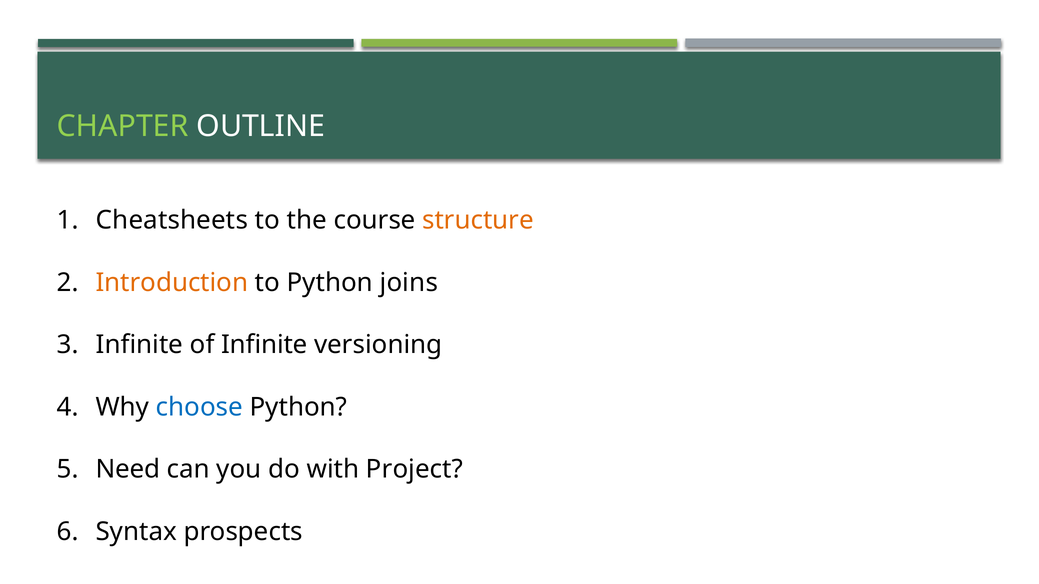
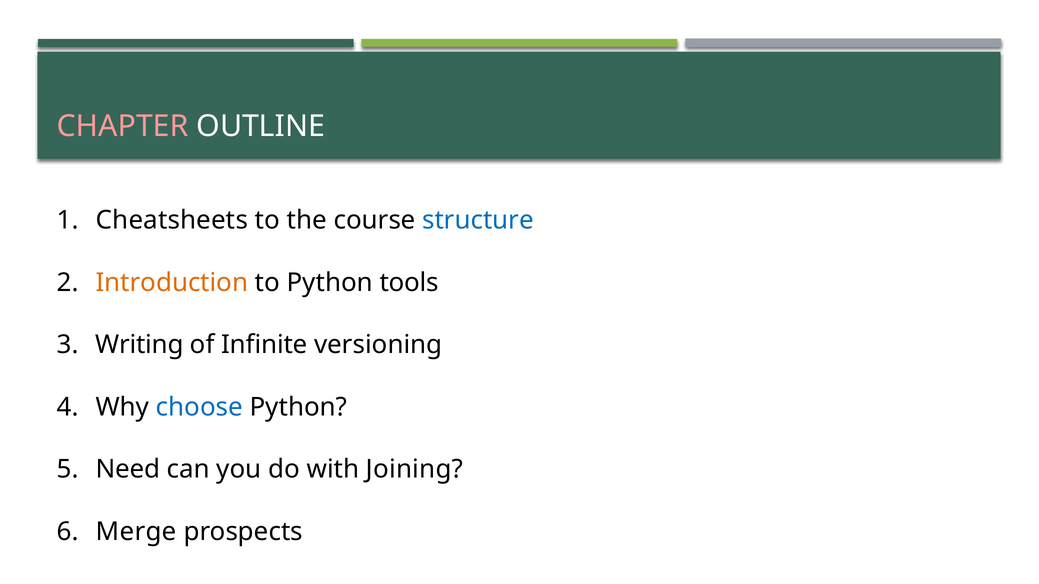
CHAPTER colour: light green -> pink (123, 126)
structure colour: orange -> blue (478, 220)
joins: joins -> tools (409, 283)
Infinite: Infinite -> Writing (140, 345)
Project: Project -> Joining (415, 470)
Syntax: Syntax -> Merge (136, 532)
